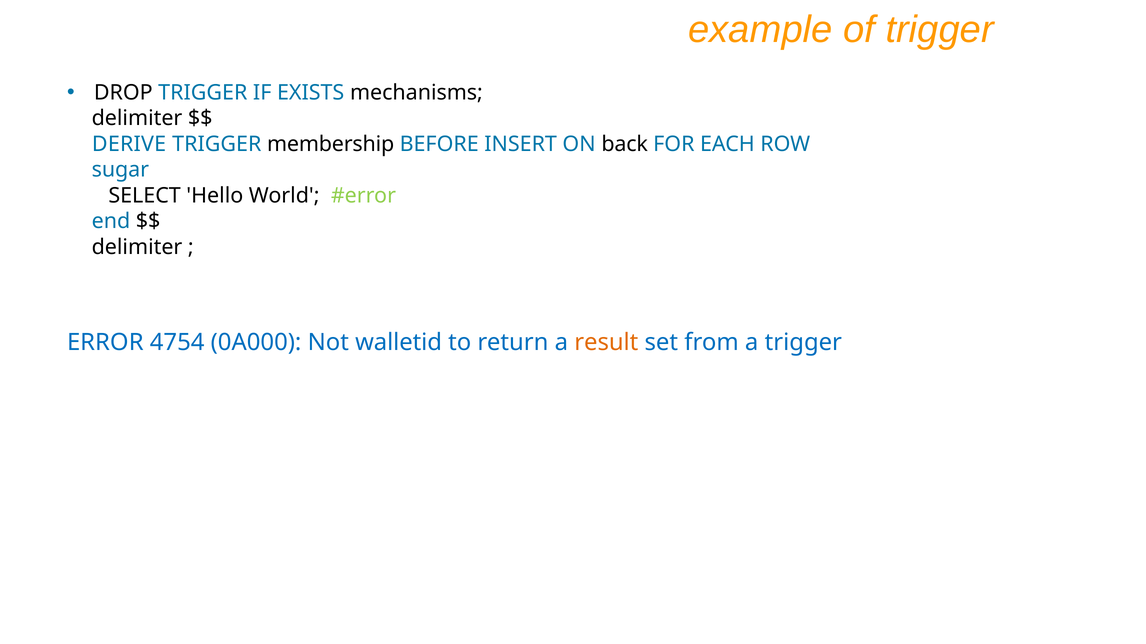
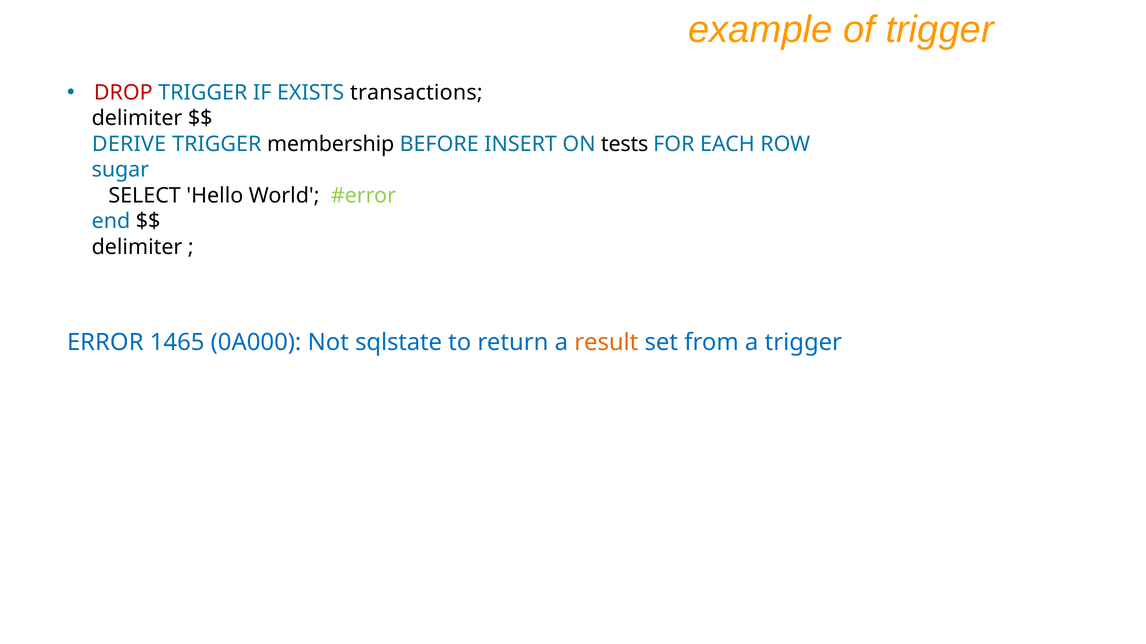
DROP colour: black -> red (123, 93)
mechanisms: mechanisms -> transactions (416, 93)
back: back -> tests (625, 144)
4754: 4754 -> 1465 (177, 343)
walletid: walletid -> sqlstate (399, 343)
